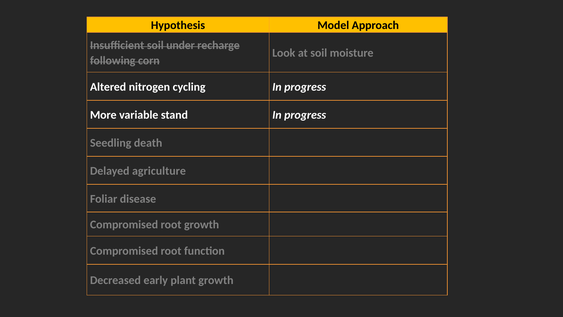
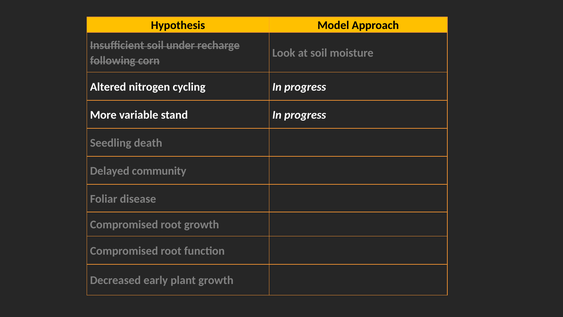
agriculture: agriculture -> community (159, 171)
